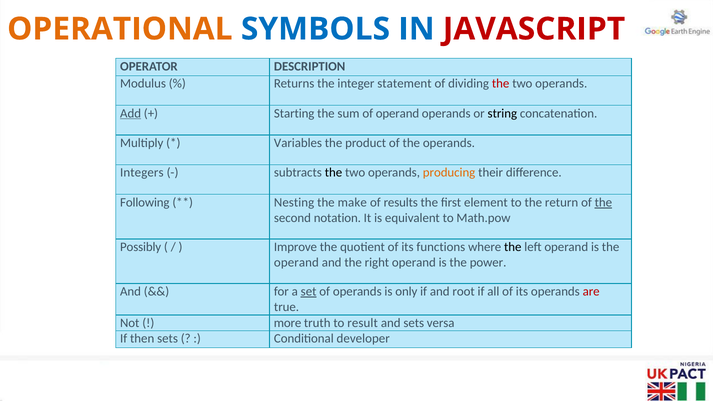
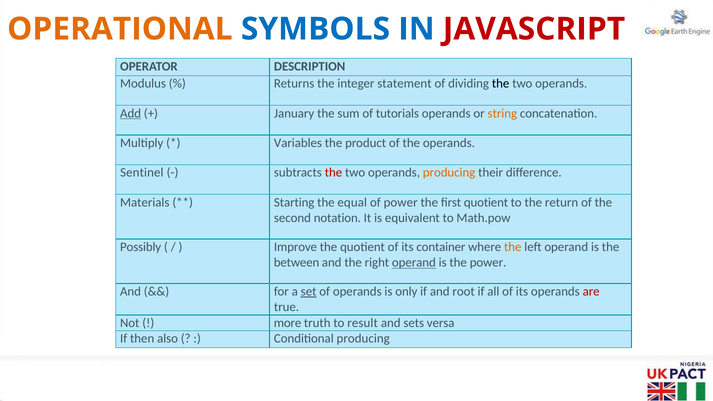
the colour: red -> black (501, 84)
Starting: Starting -> January (294, 113)
of operand: operand -> tutorials (397, 113)
string colour: black -> orange (502, 113)
Integers: Integers -> Sentinel (142, 173)
the colour: black -> red (333, 173)
Following: Following -> Materials (145, 202)
Nesting: Nesting -> Starting (294, 202)
make: make -> equal (352, 202)
of results: results -> power (401, 202)
first element: element -> quotient (486, 202)
the underline: present -> none (603, 202)
functions: functions -> container (441, 247)
the colour: black -> orange (513, 247)
operand: operand -> between (297, 263)
operand underline: none -> present (414, 263)
then sets: sets -> also (168, 339)
Conditional developer: developer -> producing (363, 339)
